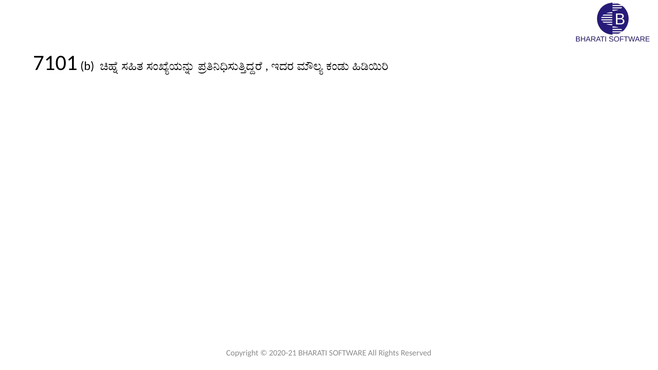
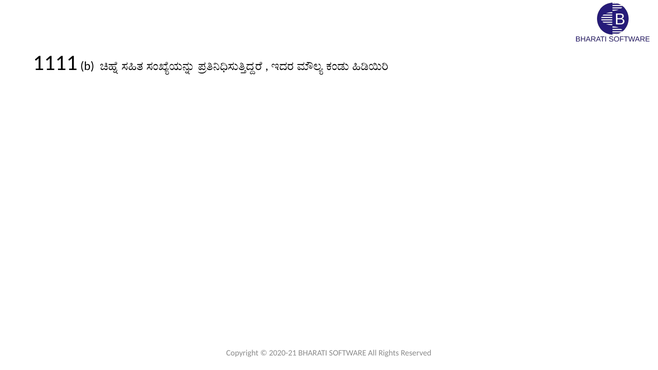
7101: 7101 -> 1111 (55, 63)
